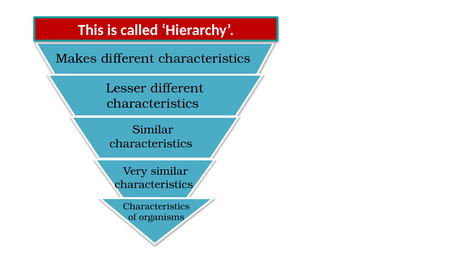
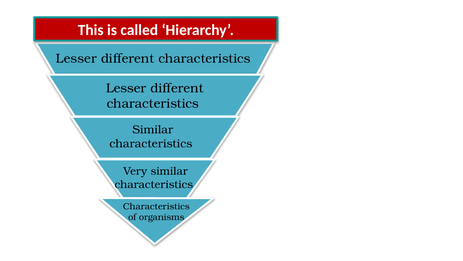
Makes: Makes -> Lesser (76, 59)
